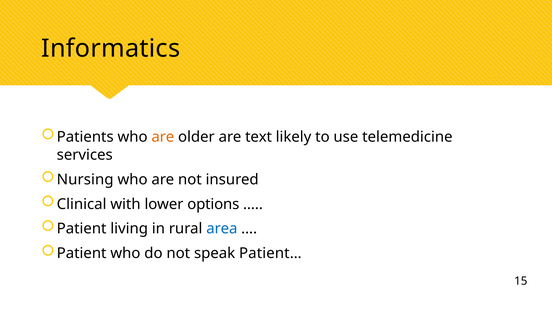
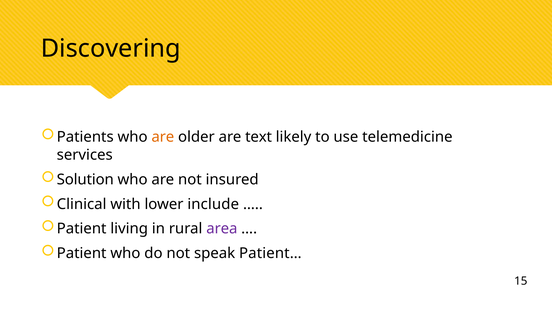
Informatics: Informatics -> Discovering (111, 49)
Nursing: Nursing -> Solution (85, 180)
options: options -> include (213, 204)
area colour: blue -> purple (222, 229)
